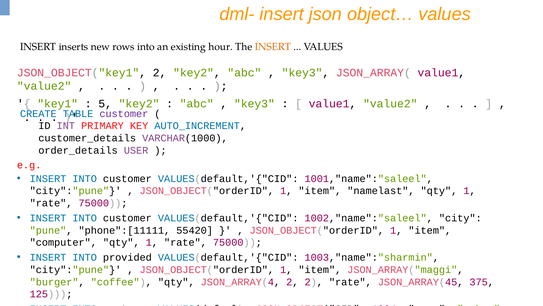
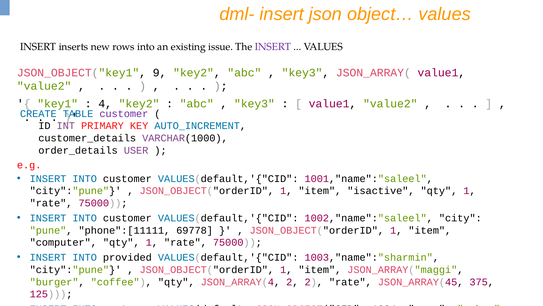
hour: hour -> issue (221, 47)
INSERT colour: orange -> purple (273, 47)
JSON_OBJECT("key1 2: 2 -> 9 (160, 72)
5: 5 -> 4 (105, 104)
namelast: namelast -> isactive (381, 191)
55420: 55420 -> 69778 (195, 230)
